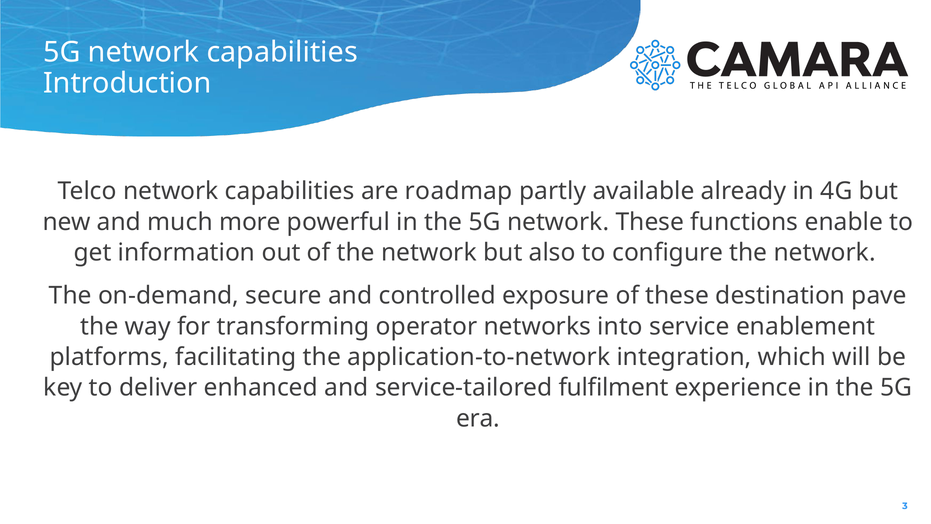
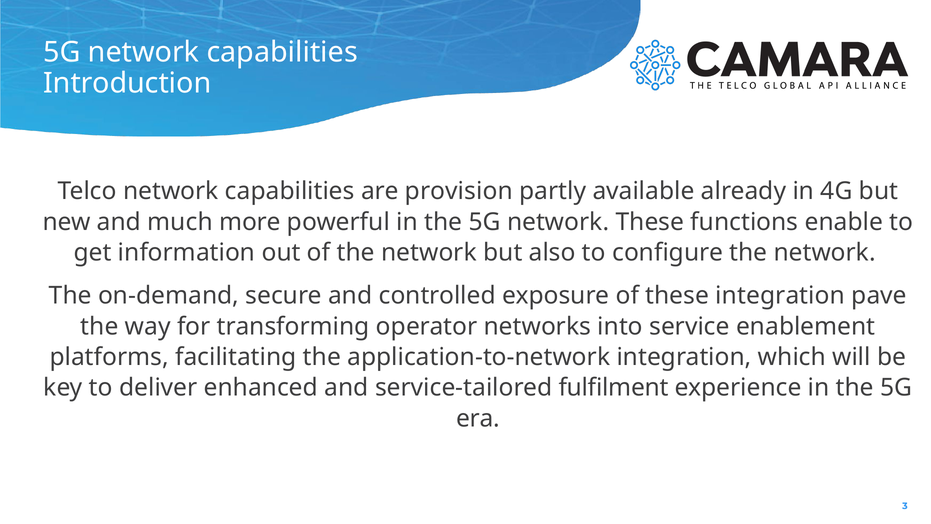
roadmap: roadmap -> provision (459, 191)
these destination: destination -> integration (780, 296)
